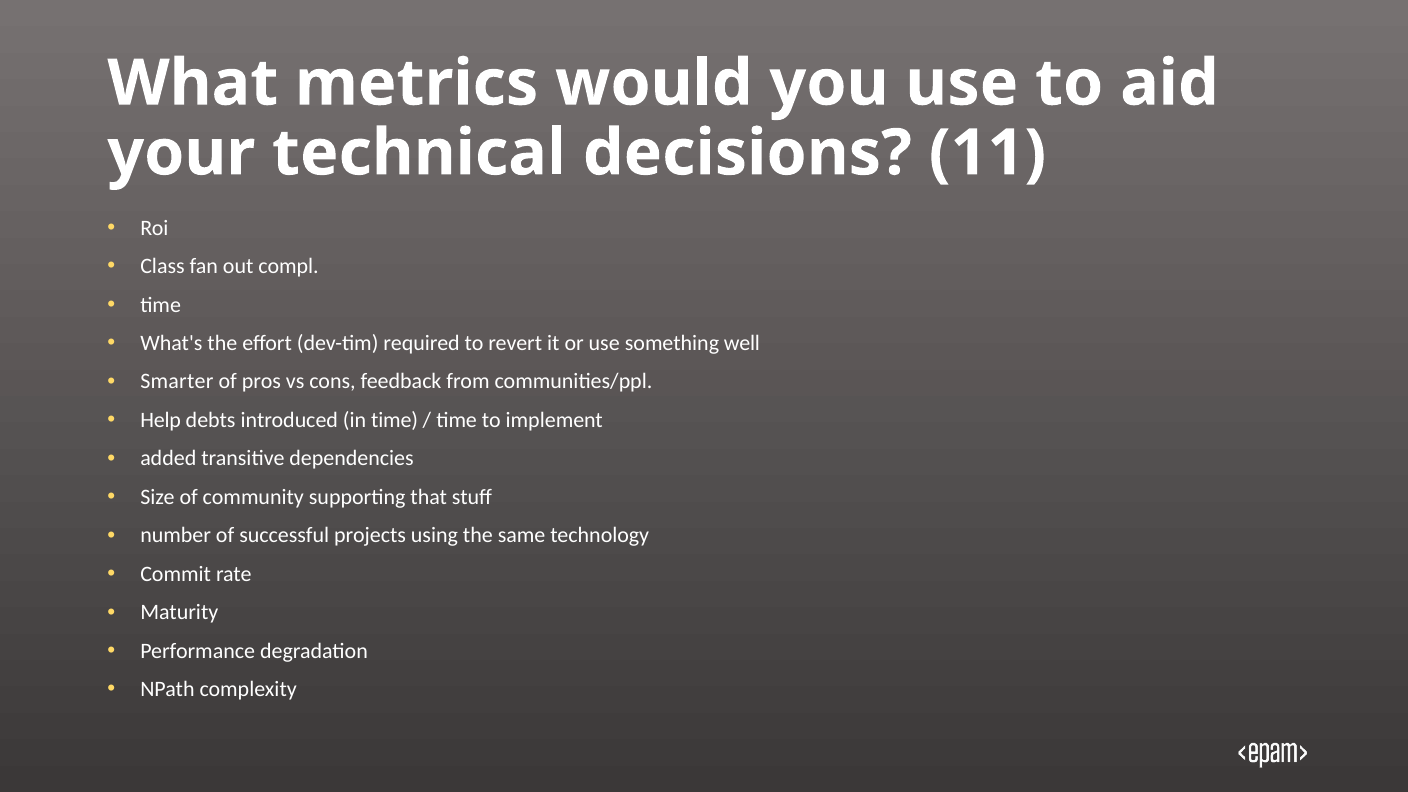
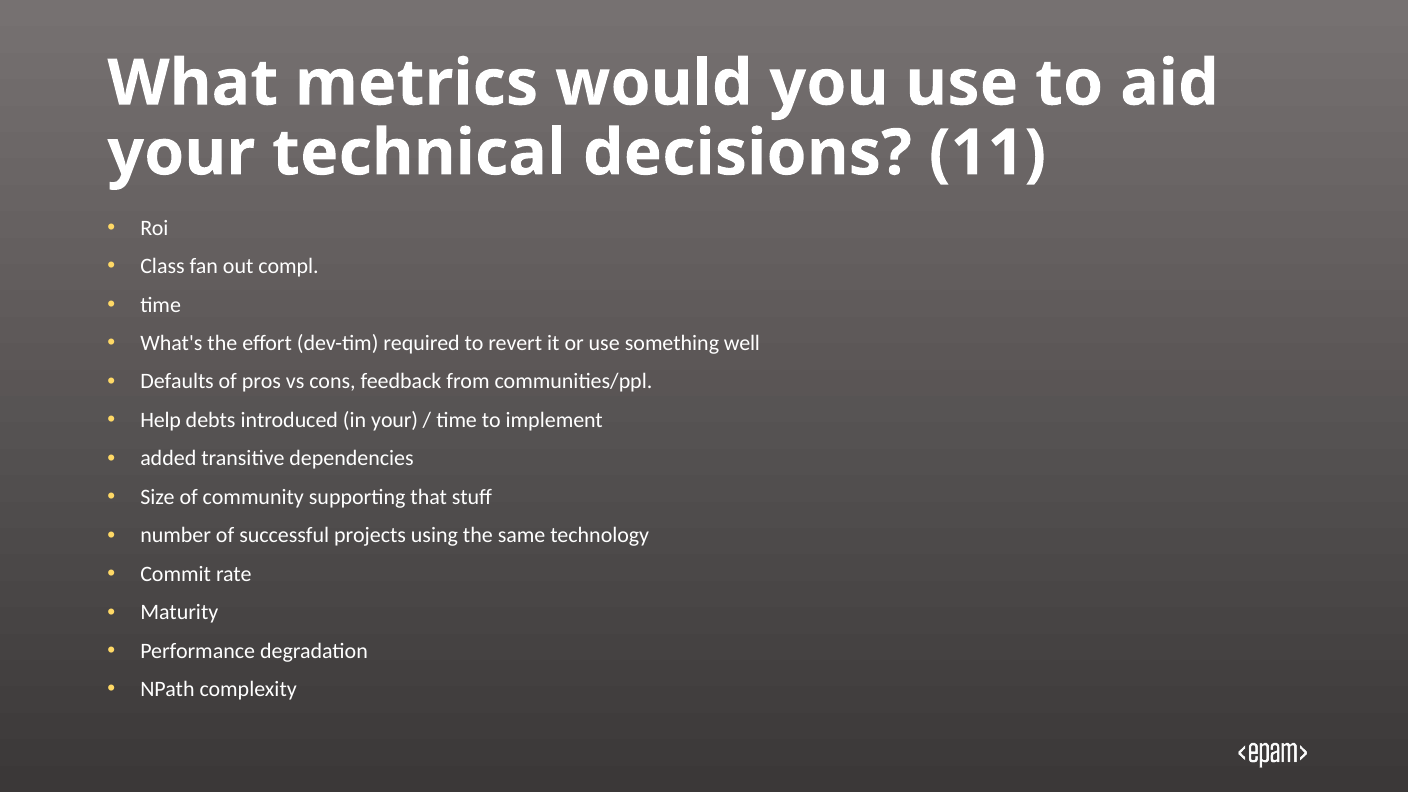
Smarter: Smarter -> Defaults (177, 382)
in time: time -> your (395, 420)
